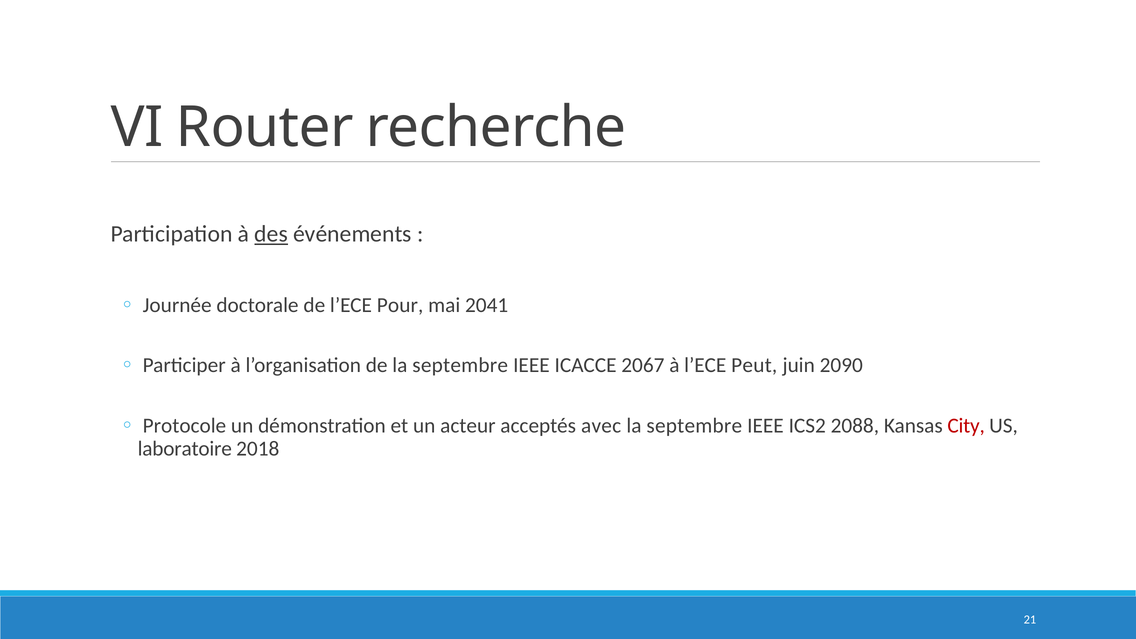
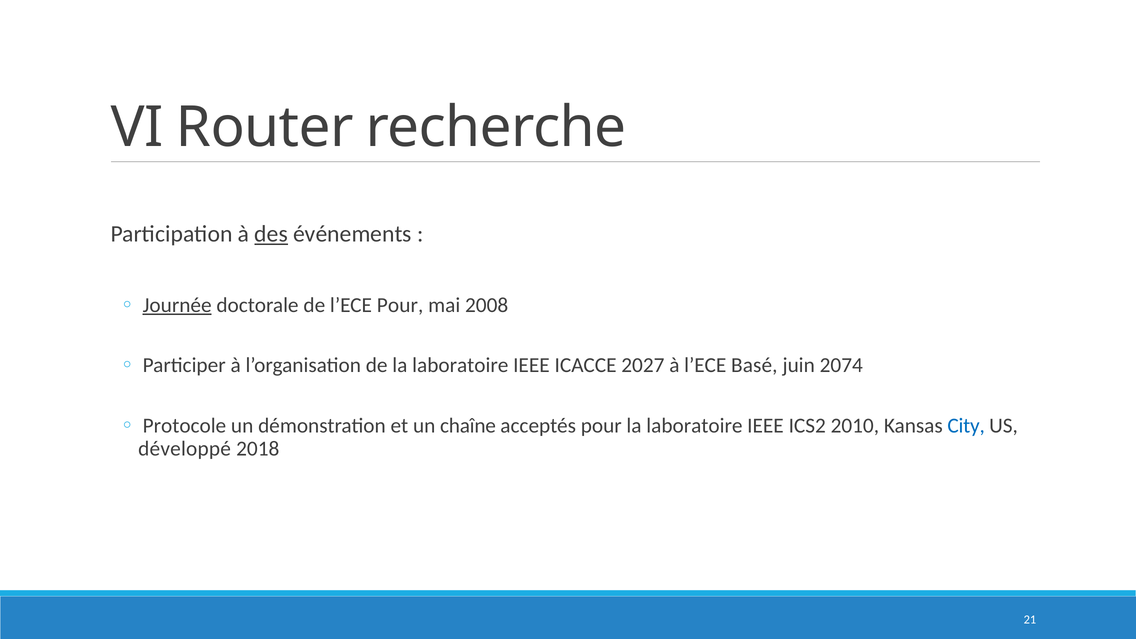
Journée underline: none -> present (177, 305)
2041: 2041 -> 2008 (487, 305)
de la septembre: septembre -> laboratoire (460, 365)
2067: 2067 -> 2027 (643, 365)
Peut: Peut -> Basé (754, 365)
2090: 2090 -> 2074 (841, 365)
acteur: acteur -> chaîne (468, 425)
acceptés avec: avec -> pour (601, 425)
septembre: septembre -> laboratoire (694, 425)
2088: 2088 -> 2010 (855, 425)
City colour: red -> blue (966, 425)
laboratoire: laboratoire -> développé (185, 448)
